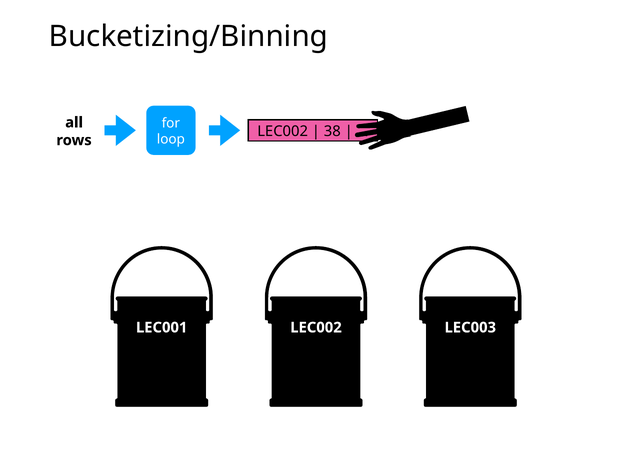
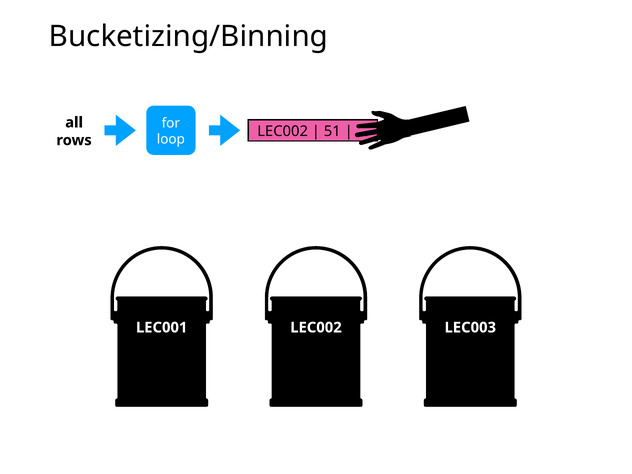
38: 38 -> 51 (332, 131)
